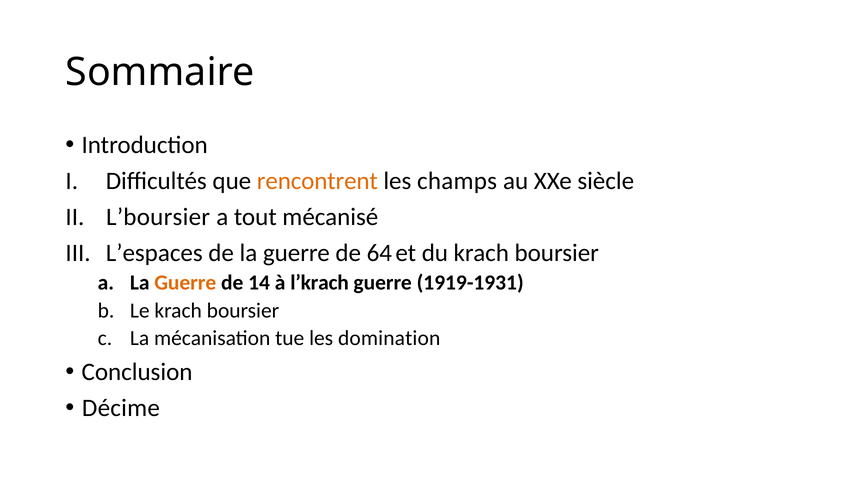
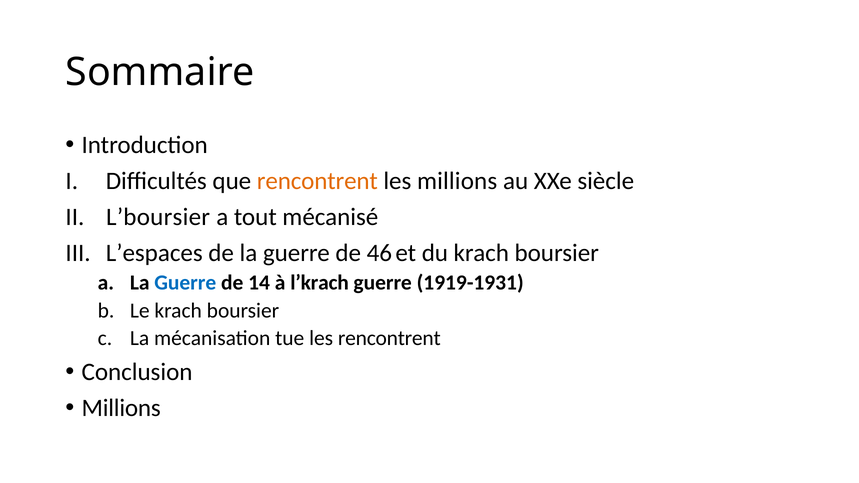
les champs: champs -> millions (457, 181)
64: 64 -> 46 (379, 253)
Guerre colour: orange -> blue (185, 283)
les domination: domination -> rencontrent (389, 338)
Décime: Décime -> Millions (121, 408)
